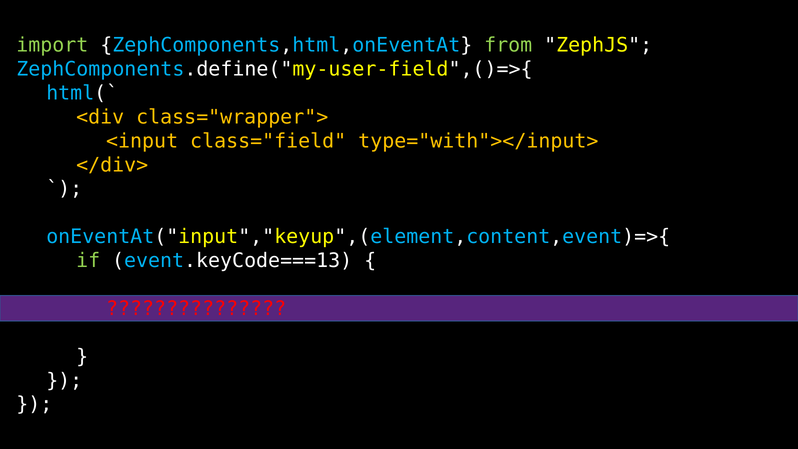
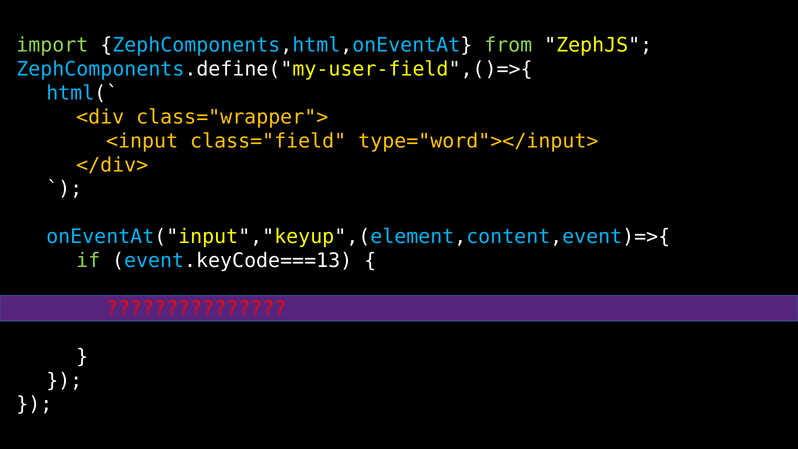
type="with"></input>: type="with"></input> -> type="word"></input> (478, 141)
